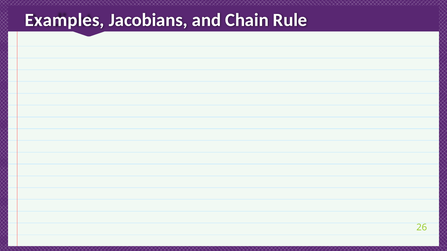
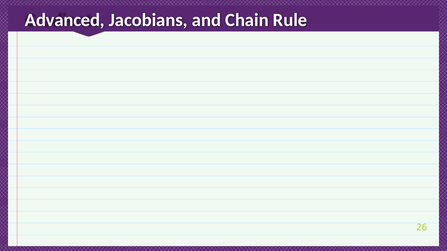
Examples: Examples -> Advanced (65, 20)
